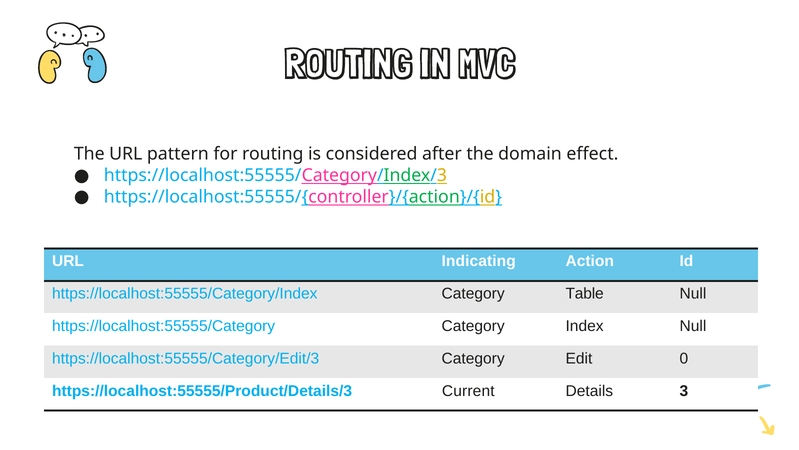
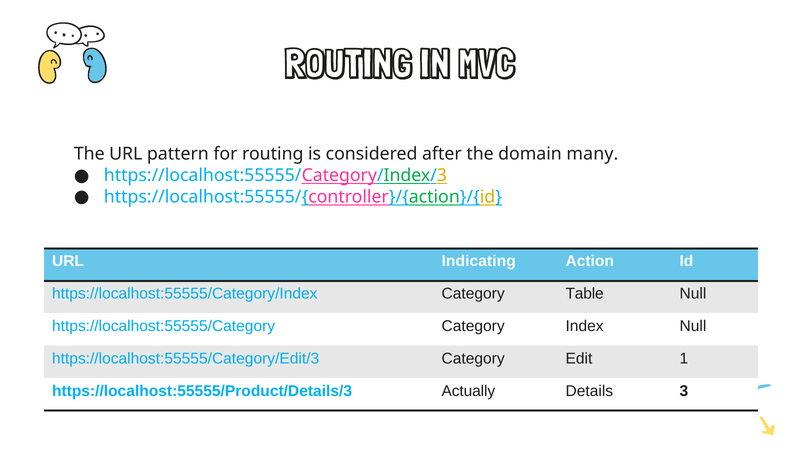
effect: effect -> many (592, 154)
0: 0 -> 1 (684, 358)
Current: Current -> Actually (468, 391)
